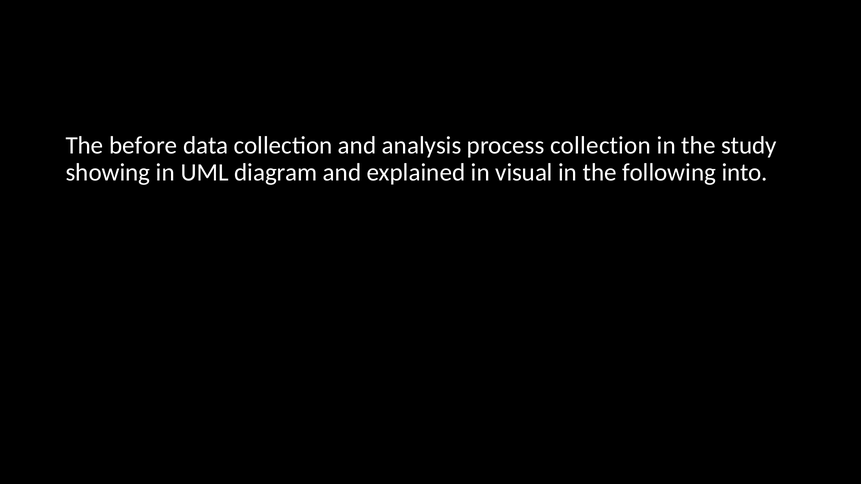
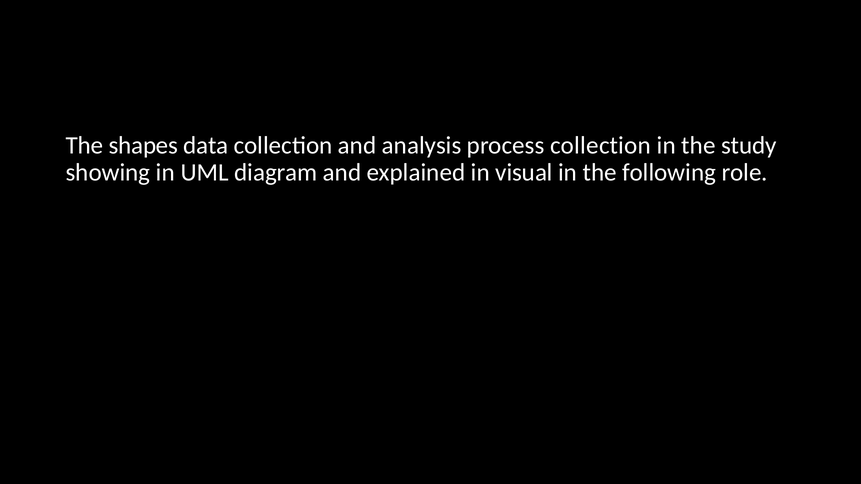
before: before -> shapes (143, 146)
into: into -> role (745, 173)
